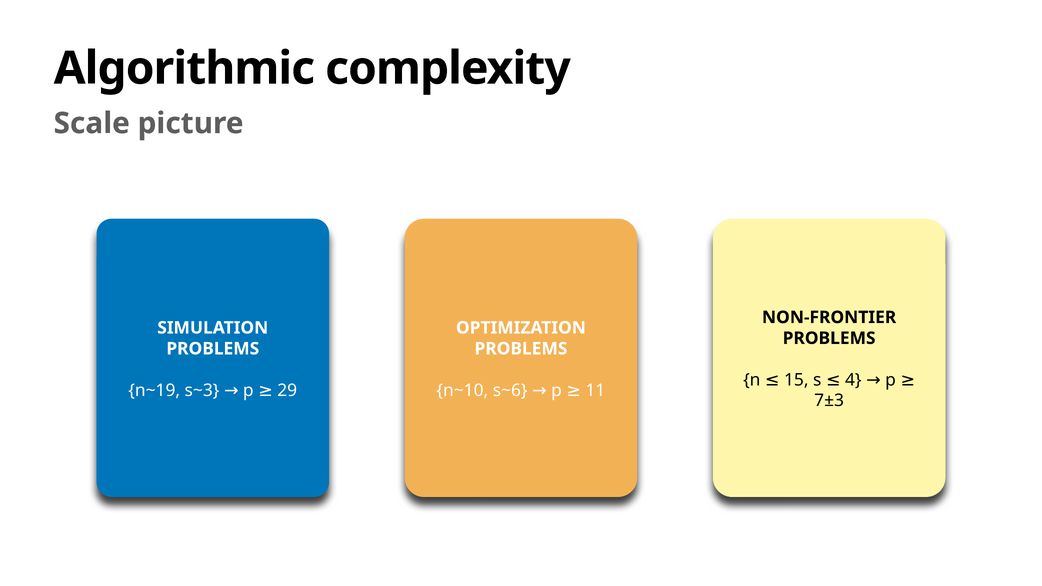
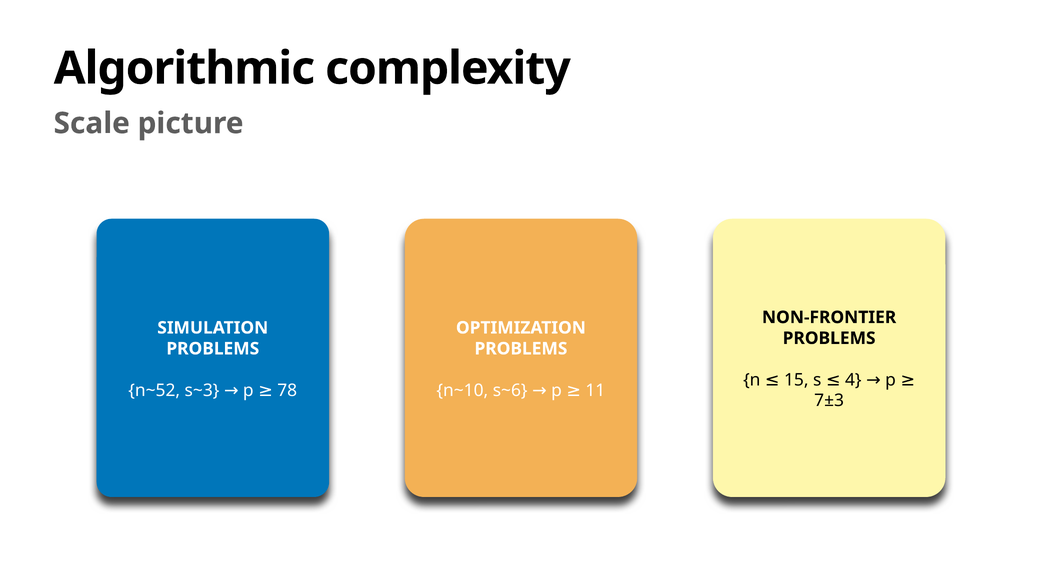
n~19: n~19 -> n~52 (154, 390)
29: 29 -> 78 (287, 390)
